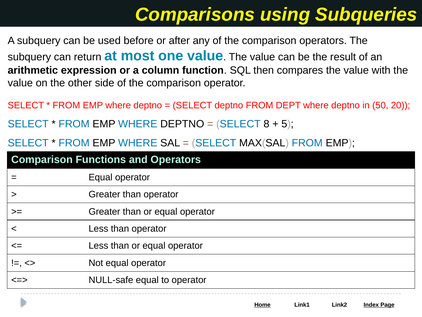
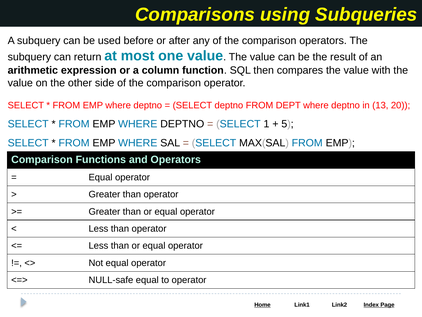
50: 50 -> 13 (380, 105)
8: 8 -> 1 (267, 124)
